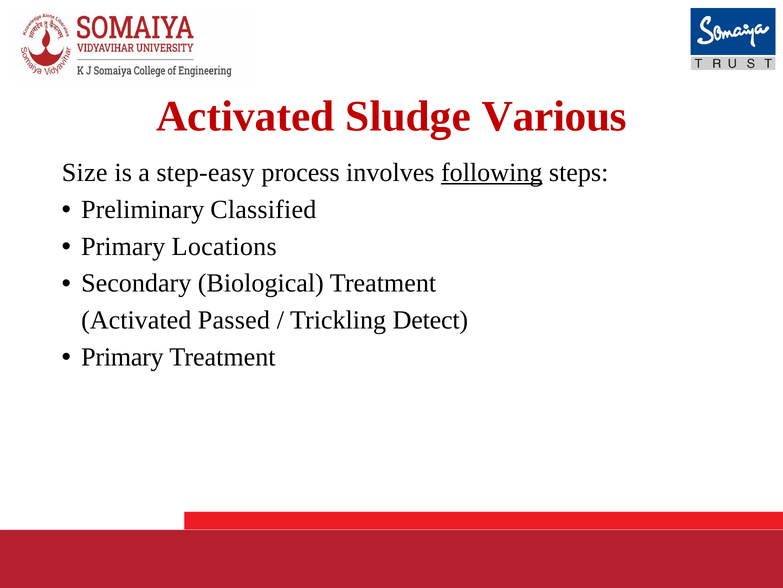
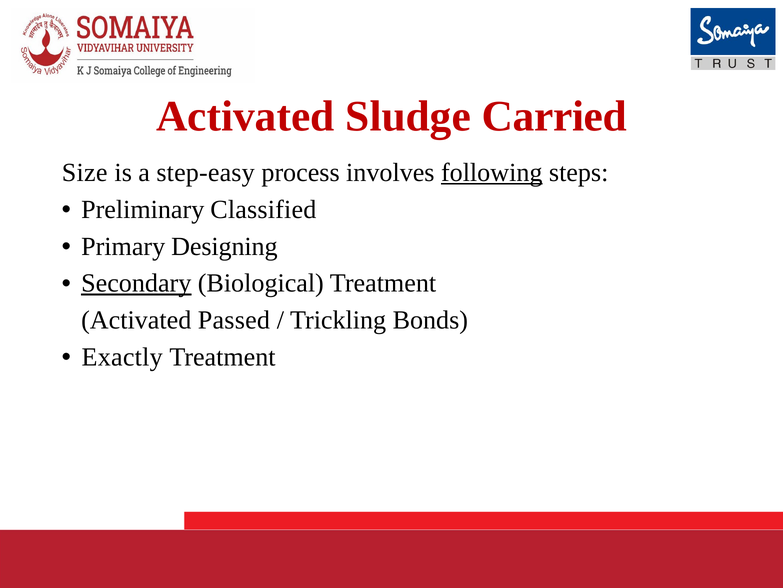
Various: Various -> Carried (554, 116)
Locations: Locations -> Designing (224, 246)
Secondary underline: none -> present (136, 283)
Detect: Detect -> Bonds (430, 320)
Primary: Primary -> Exactly (122, 357)
